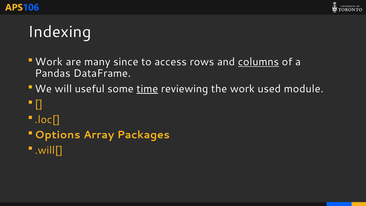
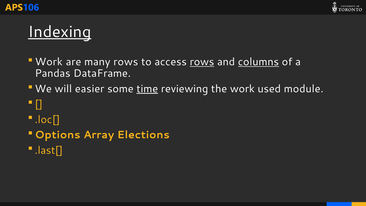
Indexing underline: none -> present (60, 32)
many since: since -> rows (126, 62)
rows underline: none -> present (202, 62)
useful: useful -> easier (90, 89)
Packages: Packages -> Elections (143, 135)
.will[: .will[ -> .last[ (49, 150)
